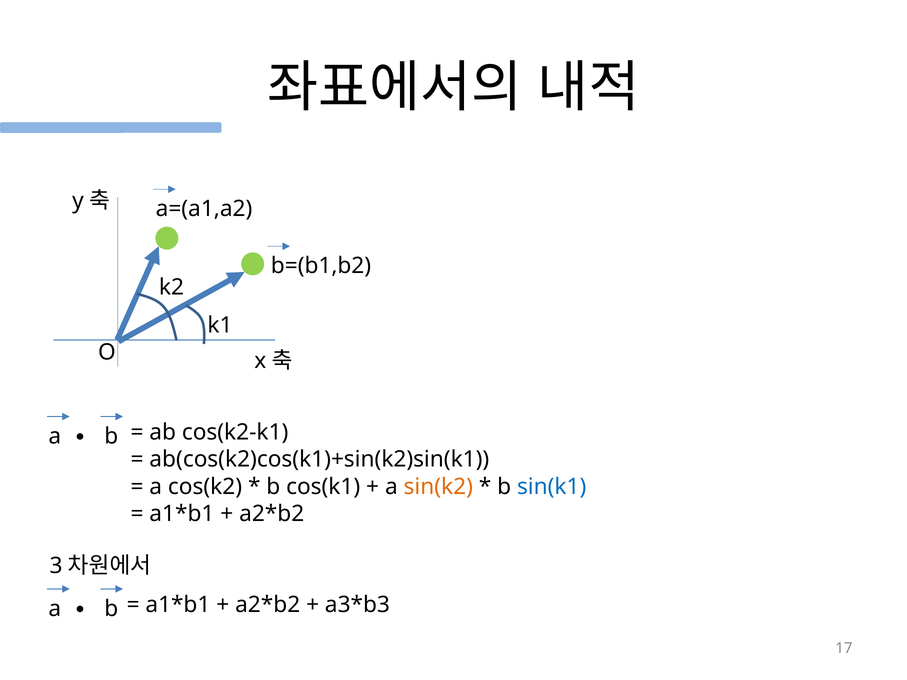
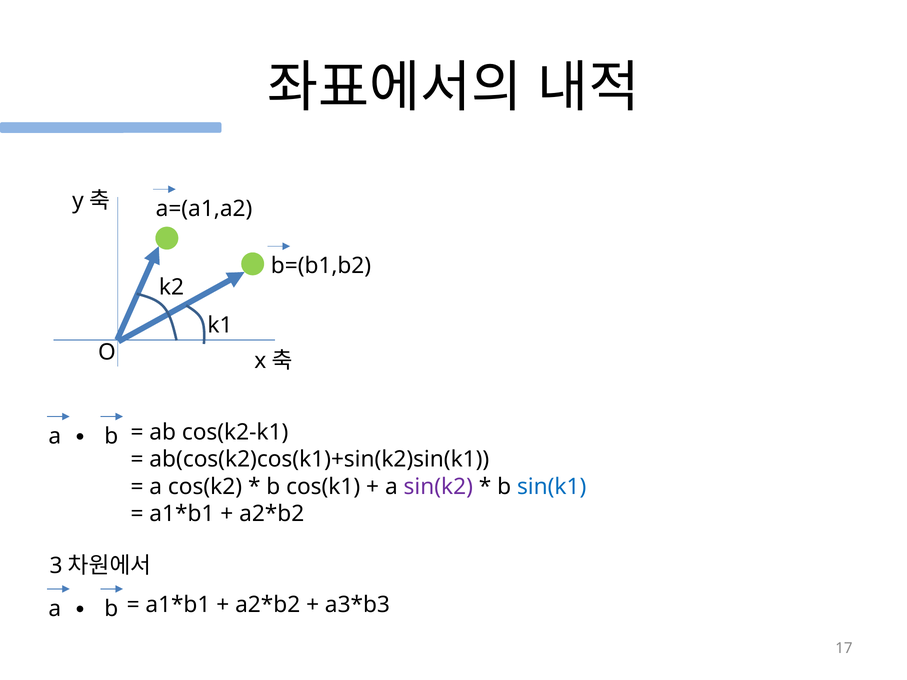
sin(k2 colour: orange -> purple (438, 487)
